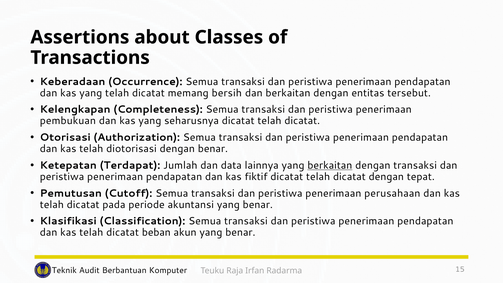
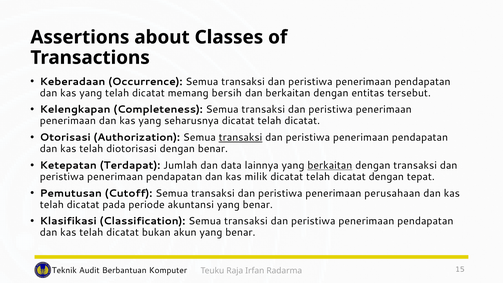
pembukuan: pembukuan -> penerimaan (68, 121)
transaksi underline: none -> present (241, 137)
fiktif: fiktif -> milik (256, 177)
beban: beban -> bukan (156, 232)
